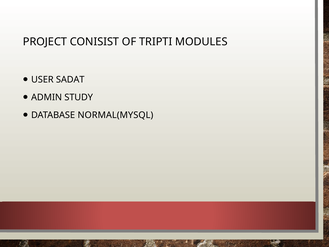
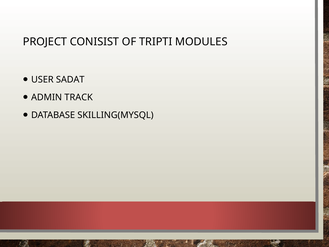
STUDY: STUDY -> TRACK (79, 97)
NORMAL(MYSQL: NORMAL(MYSQL -> SKILLING(MYSQL (115, 115)
